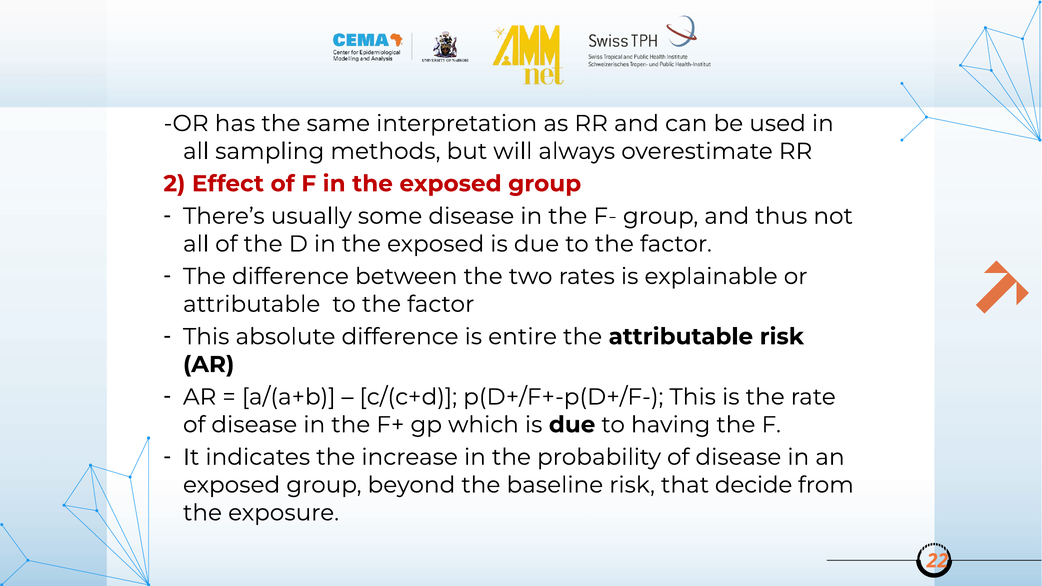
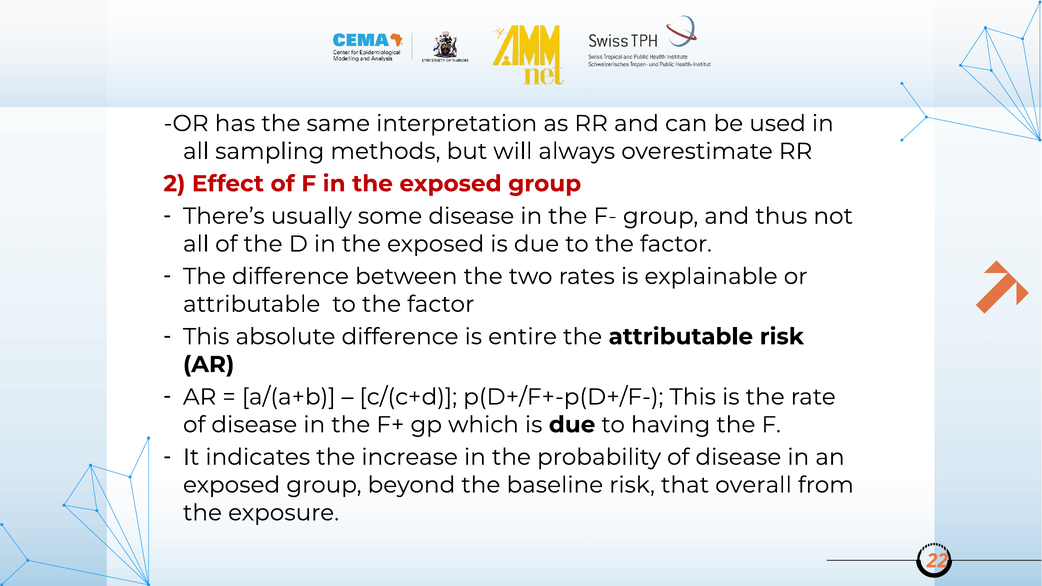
decide: decide -> overall (753, 485)
